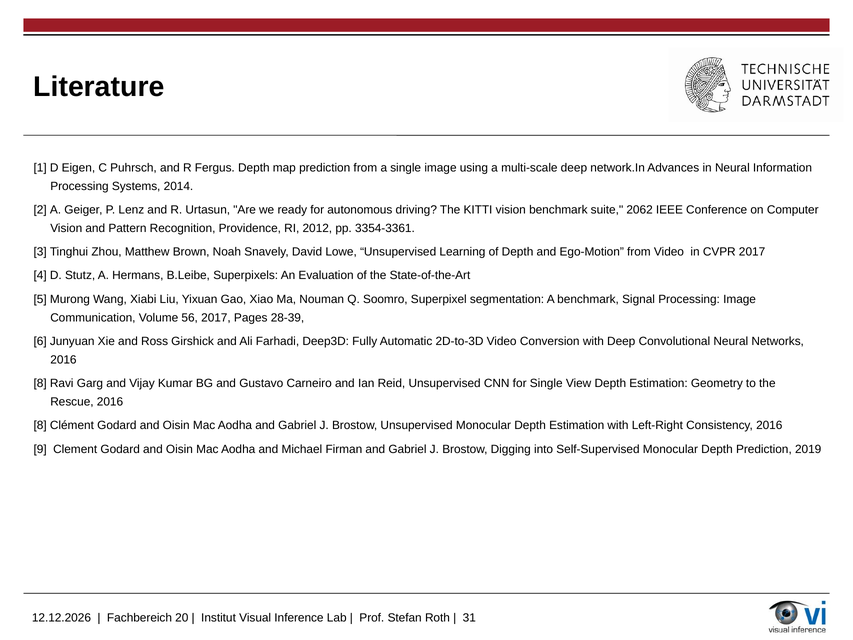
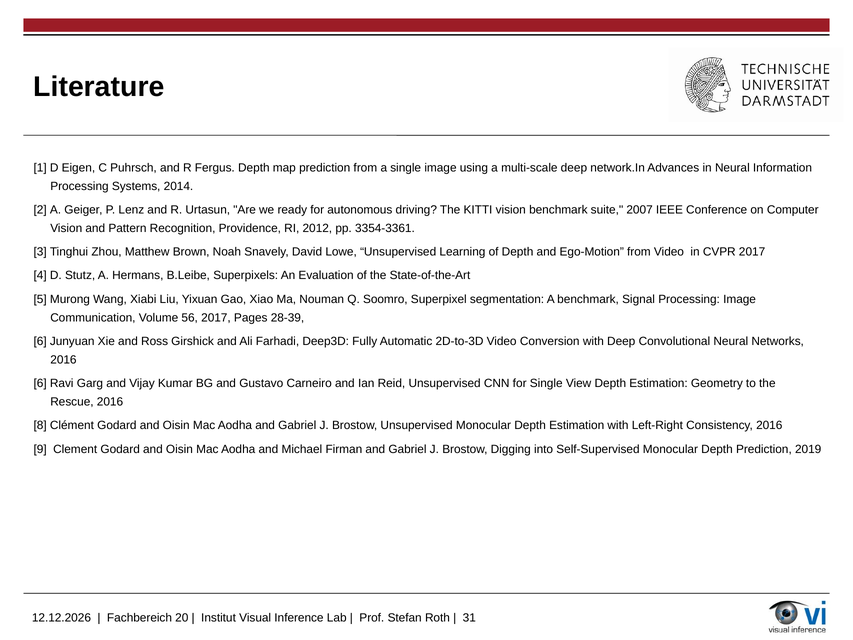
2062: 2062 -> 2007 (640, 210)
8: 8 -> 6 (40, 383)
